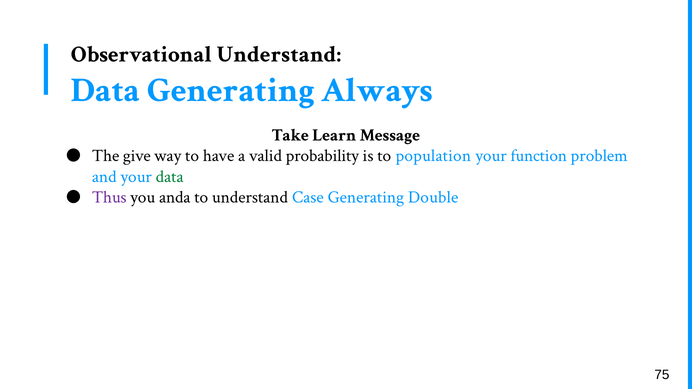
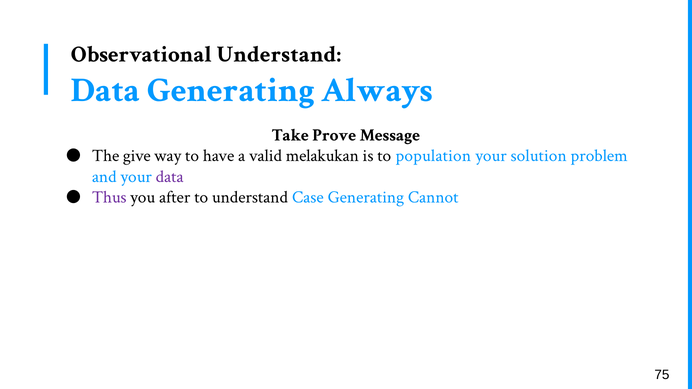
Learn: Learn -> Prove (334, 135)
probability: probability -> melakukan (322, 156)
function: function -> solution (539, 156)
data colour: green -> purple (170, 177)
anda: anda -> after (175, 197)
Double: Double -> Cannot (433, 197)
